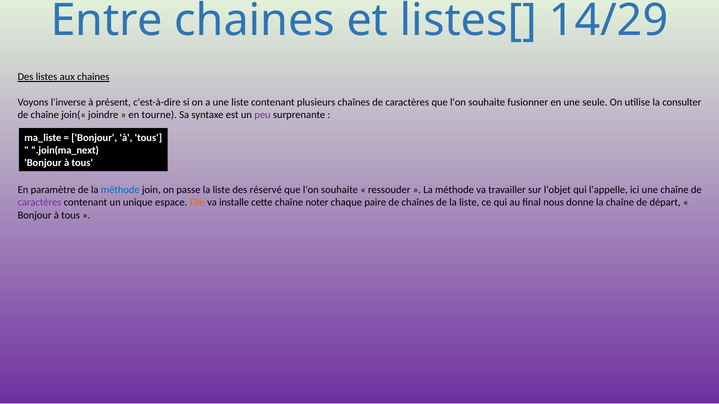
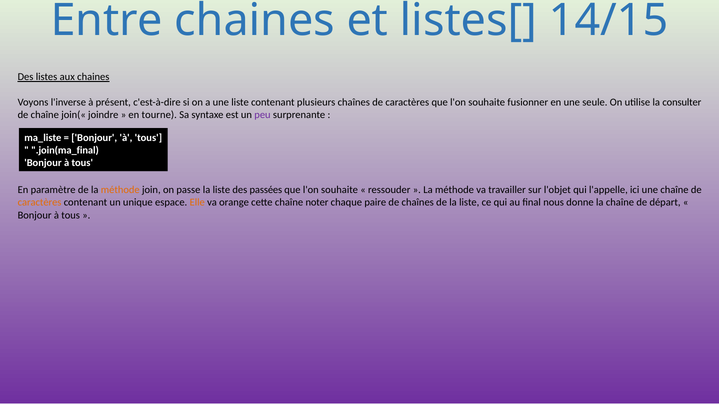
14/29: 14/29 -> 14/15 (609, 21)
.join(ma_next: .join(ma_next -> .join(ma_final (65, 151)
méthode colour: blue -> orange (120, 190)
réservé: réservé -> passées (266, 190)
caractères colour: purple -> orange (40, 203)
installe: installe -> orange (234, 203)
